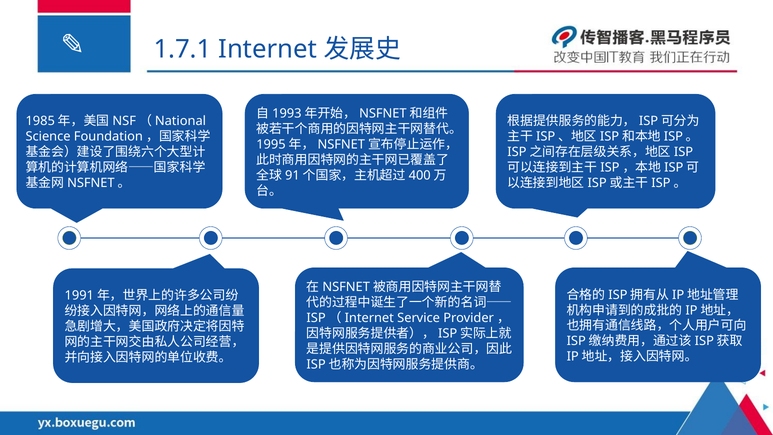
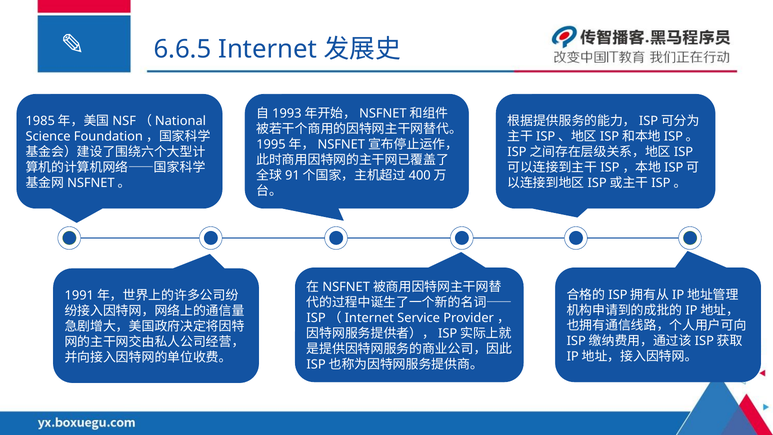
1.7.1: 1.7.1 -> 6.6.5 (183, 49)
